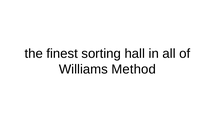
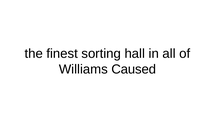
Method: Method -> Caused (134, 69)
